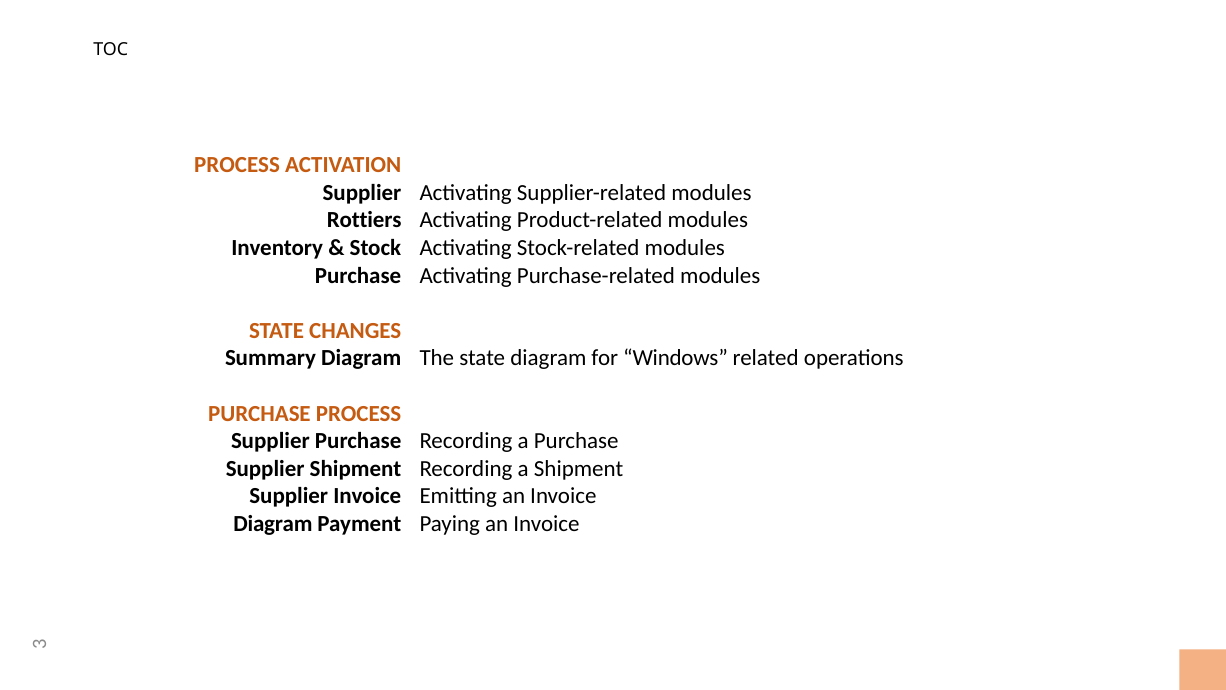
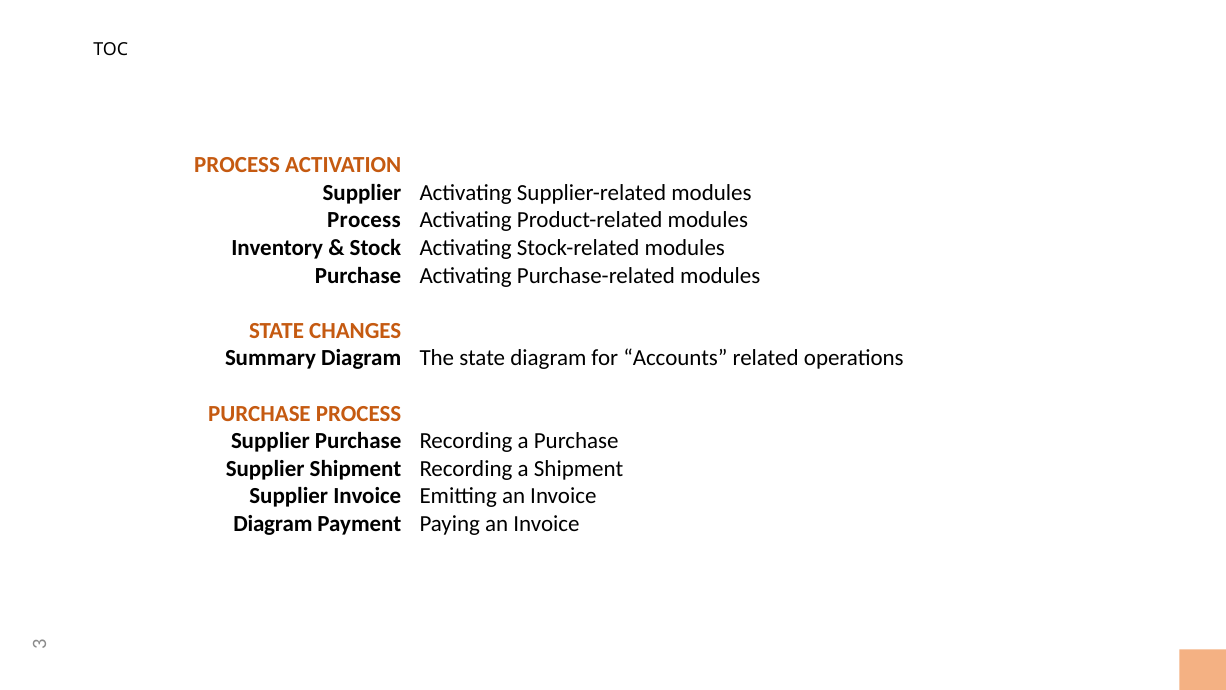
Rottiers: Rottiers -> Process (364, 220)
Windows: Windows -> Accounts (675, 358)
